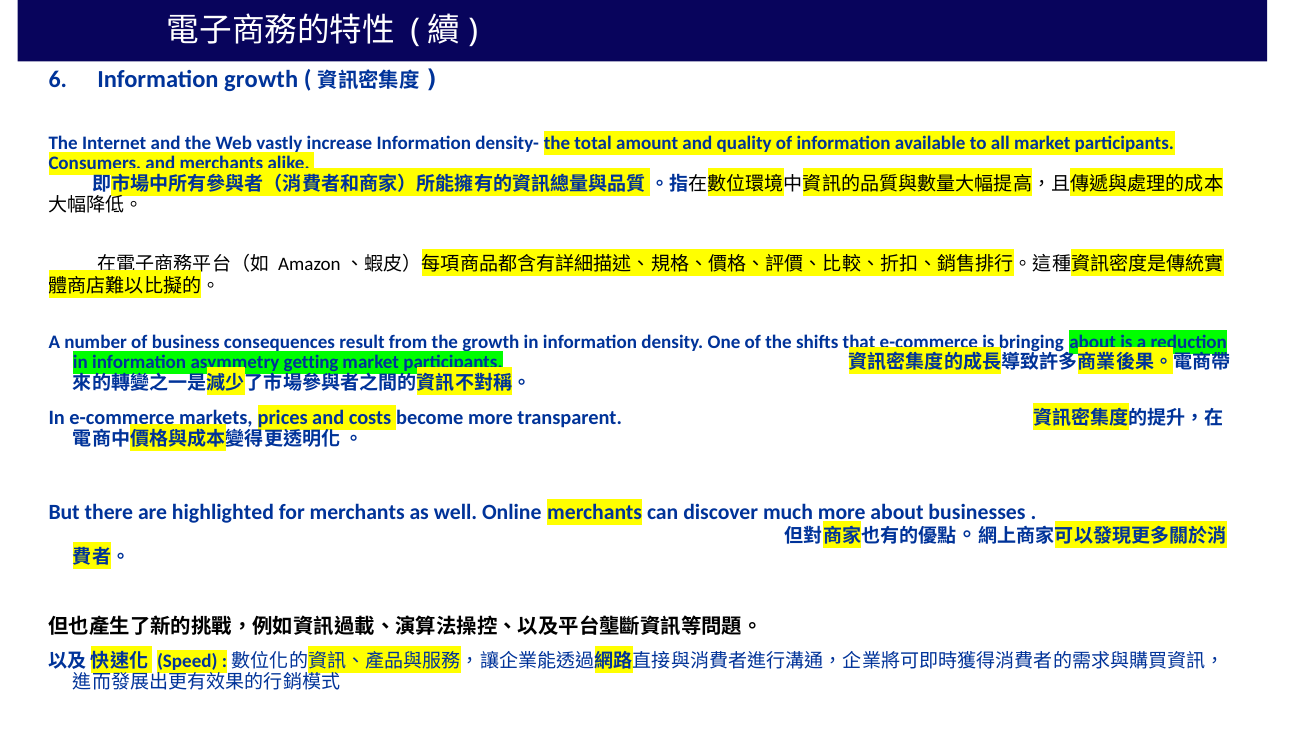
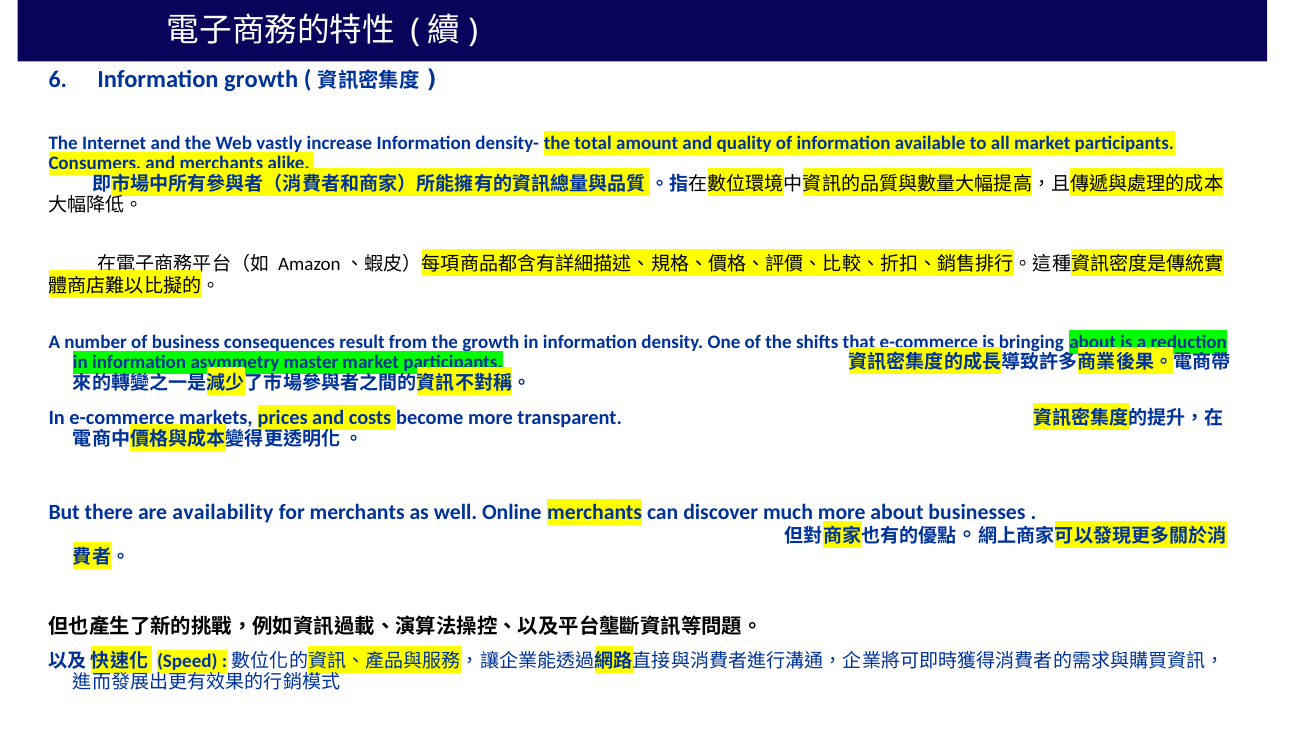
getting: getting -> master (311, 363)
highlighted: highlighted -> availability (223, 512)
